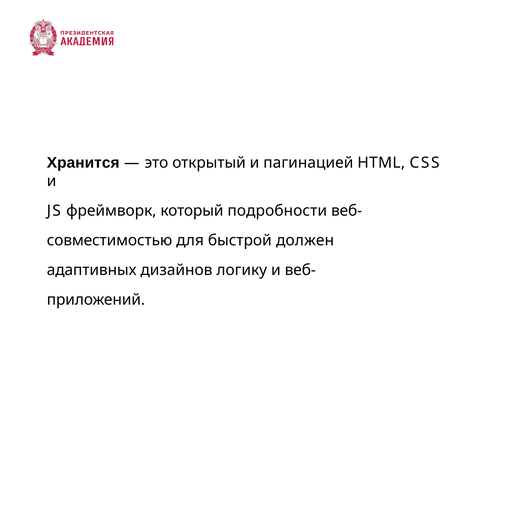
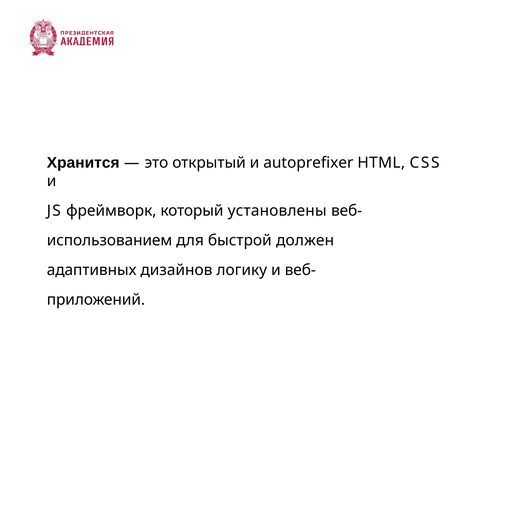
пагинацией: пагинацией -> autoprefixer (308, 163)
подробности: подробности -> установлены (277, 211)
совместимостью: совместимостью -> использованием (110, 240)
